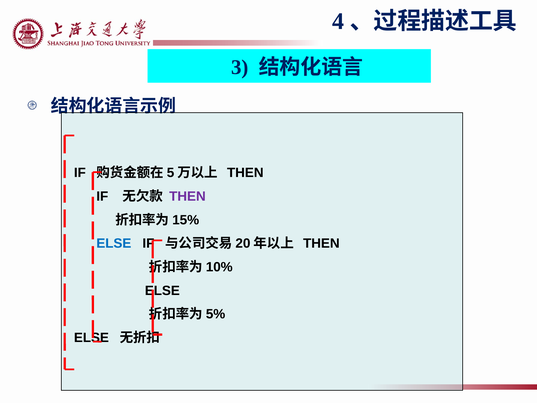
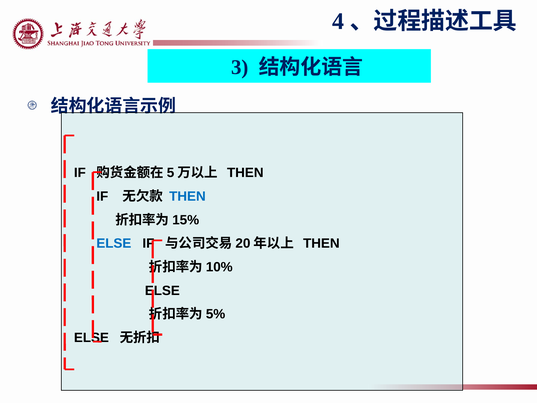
THEN colour: purple -> blue (187, 196)
